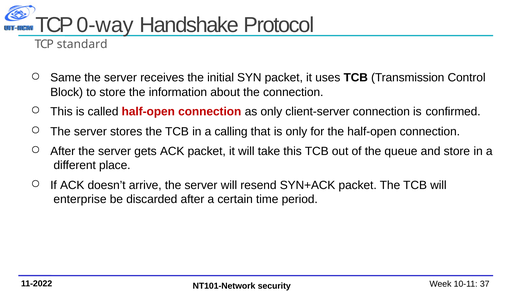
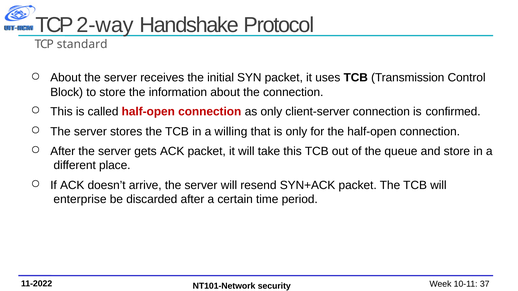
0-way: 0-way -> 2-way (105, 25)
Same: Same -> About (66, 78)
calling: calling -> willing (231, 132)
